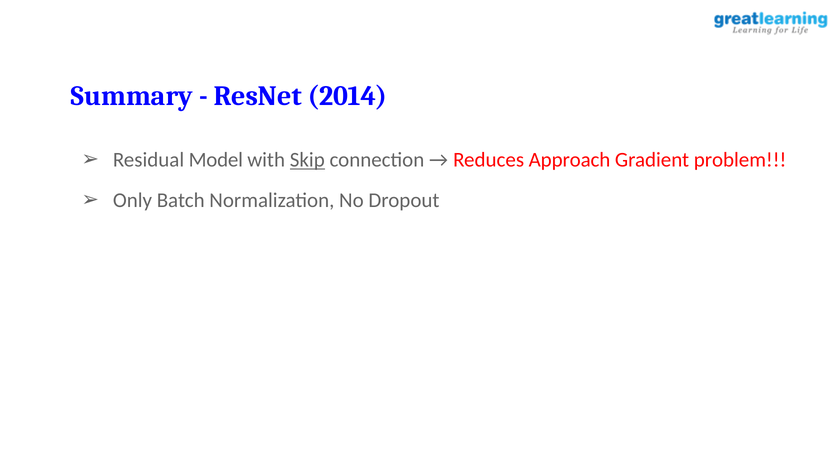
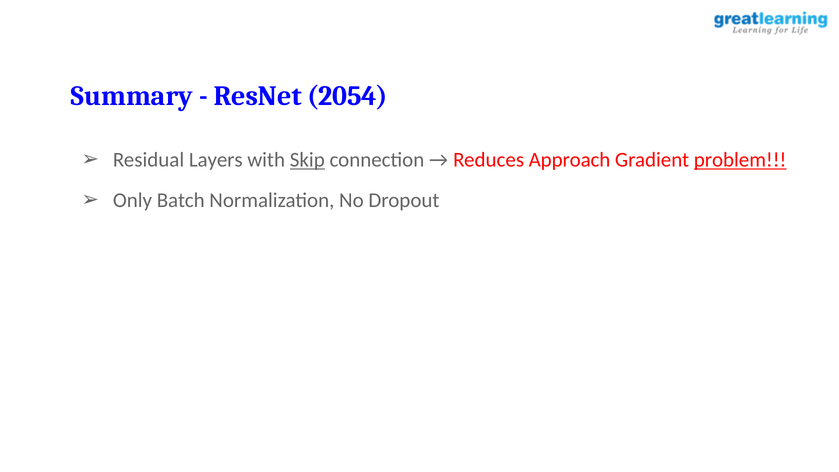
2014: 2014 -> 2054 (348, 96)
Model: Model -> Layers (216, 160)
problem underline: none -> present (740, 160)
